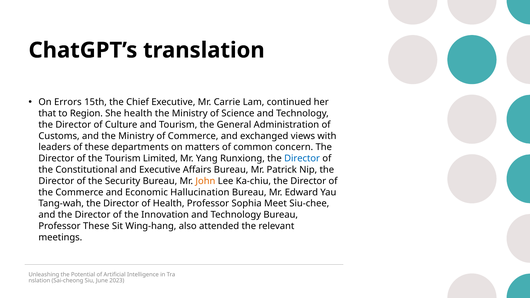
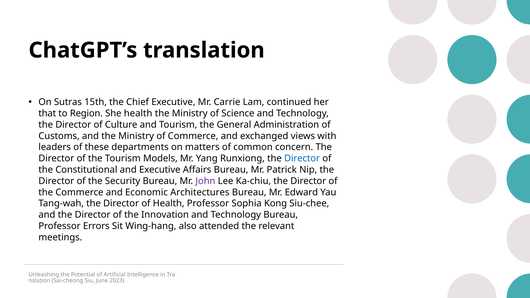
Errors: Errors -> Sutras (68, 102)
Limited: Limited -> Models (160, 159)
John colour: orange -> purple (205, 181)
Hallucination: Hallucination -> Architectures (200, 192)
Meet: Meet -> Kong (276, 204)
Professor These: These -> Errors (96, 226)
